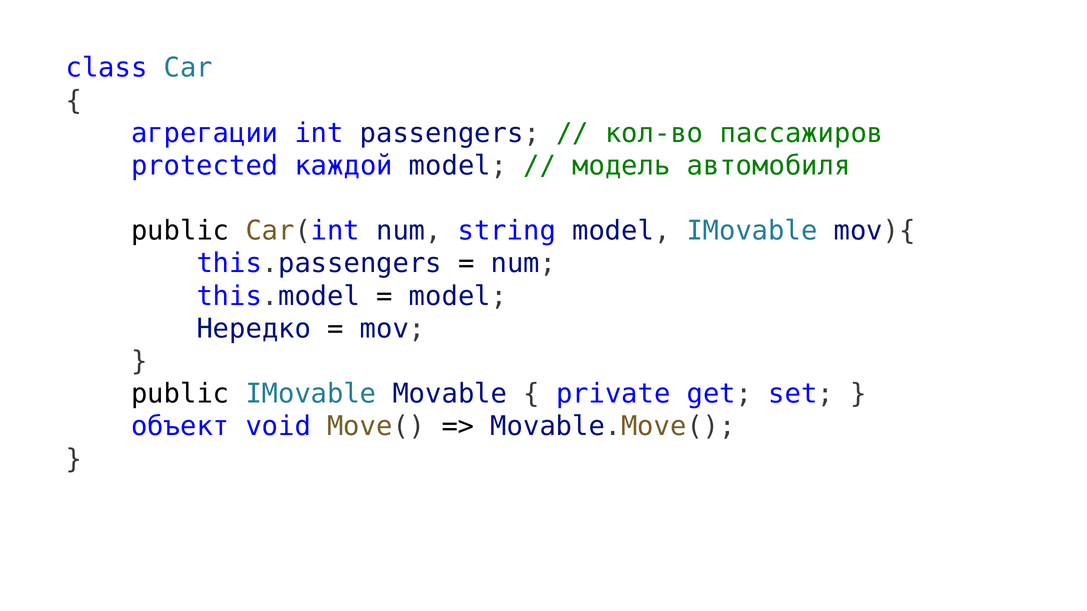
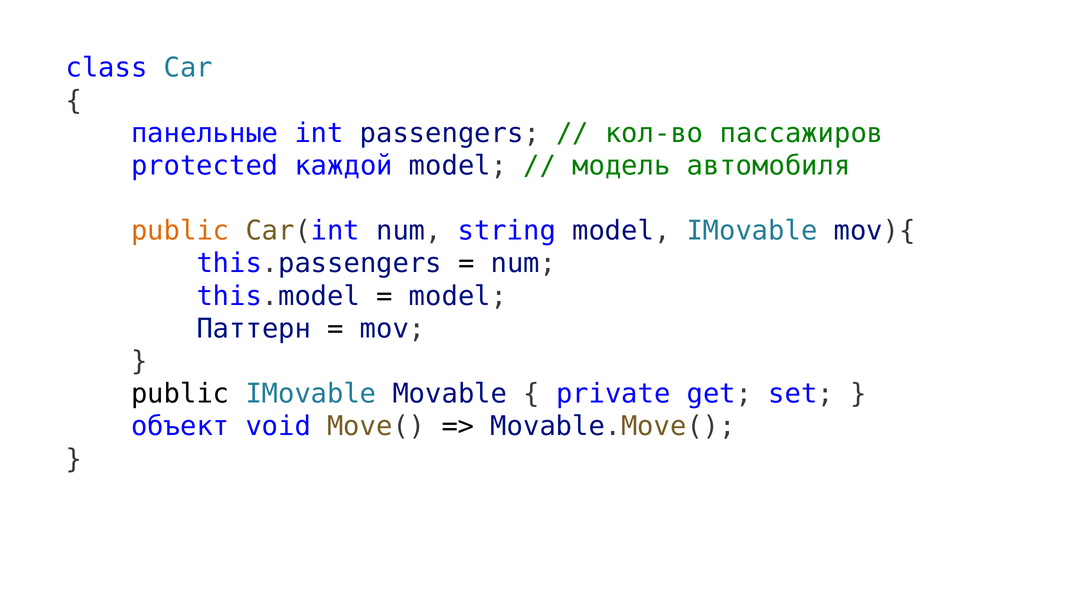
агрегации: агрегации -> панельные (205, 133)
public colour: black -> orange (180, 231)
Нередко: Нередко -> Паттерн (254, 329)
